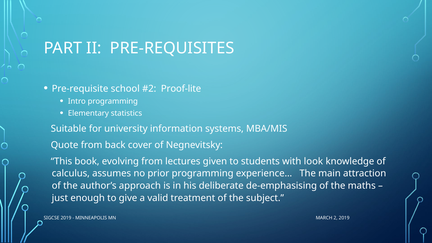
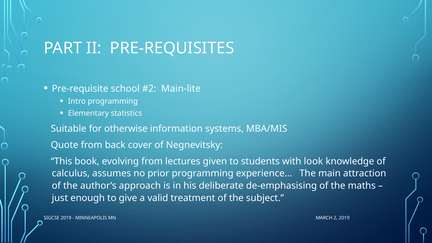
Proof-lite: Proof-lite -> Main-lite (181, 89)
university: university -> otherwise (126, 129)
